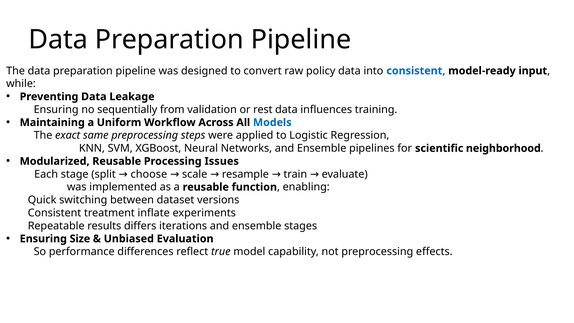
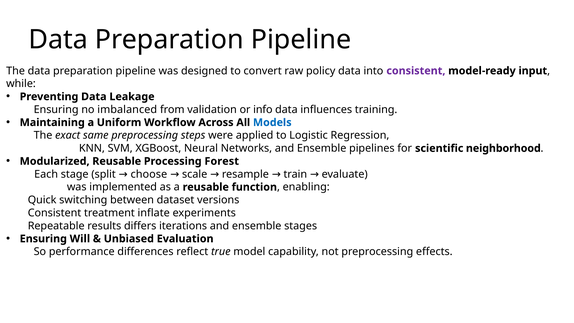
consistent colour: blue -> purple (416, 71)
sequentially: sequentially -> imbalanced (127, 110)
rest: rest -> info (263, 110)
Issues: Issues -> Forest (222, 161)
Size: Size -> Will (80, 239)
